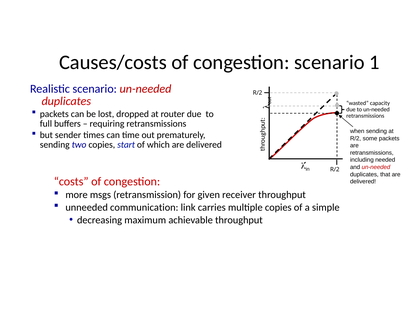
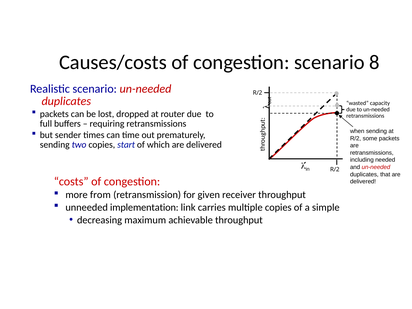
1: 1 -> 8 (375, 62)
msgs: msgs -> from (100, 195)
communication: communication -> implementation (144, 207)
